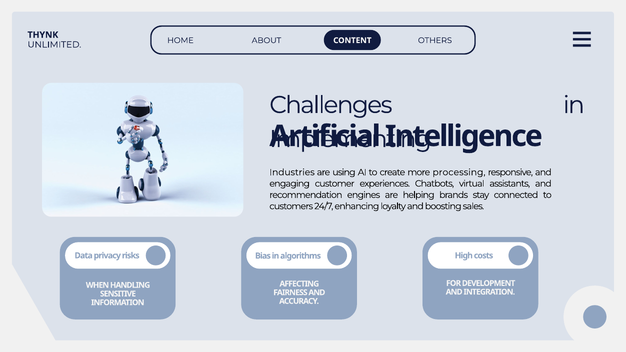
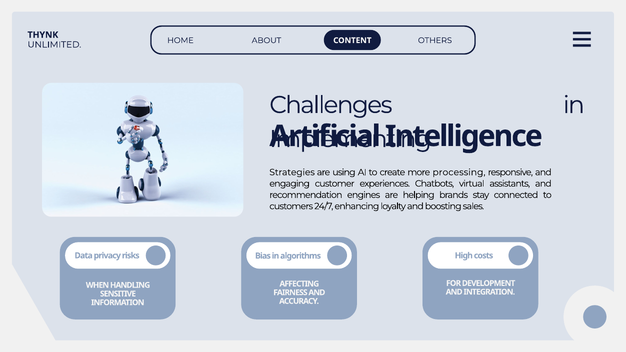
Industries: Industries -> Strategies (292, 172)
